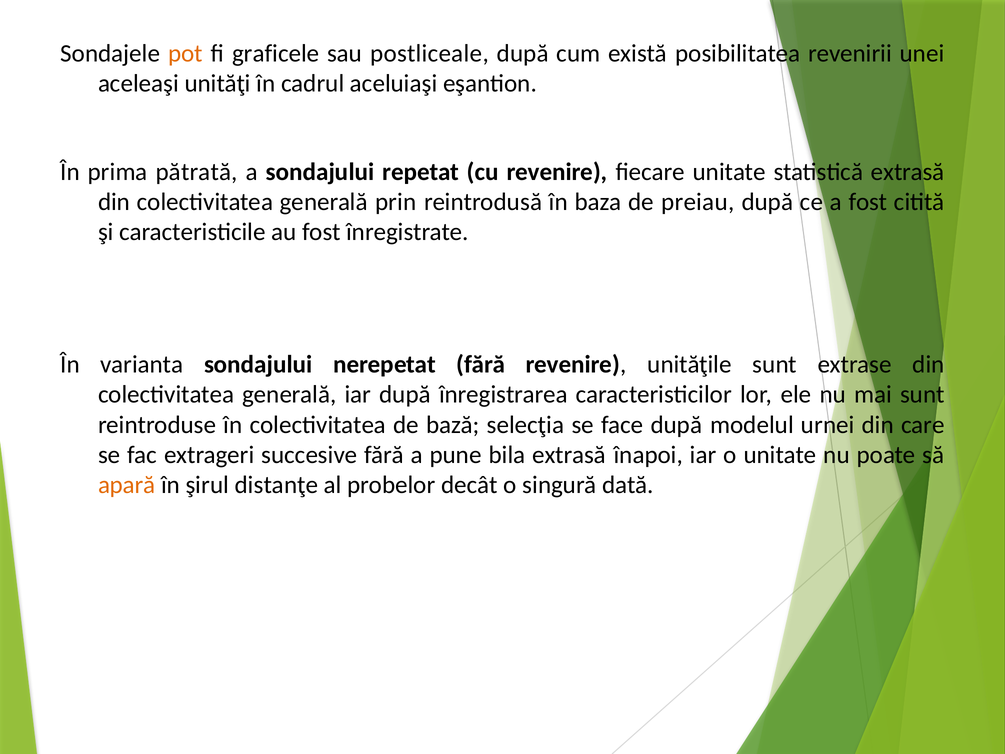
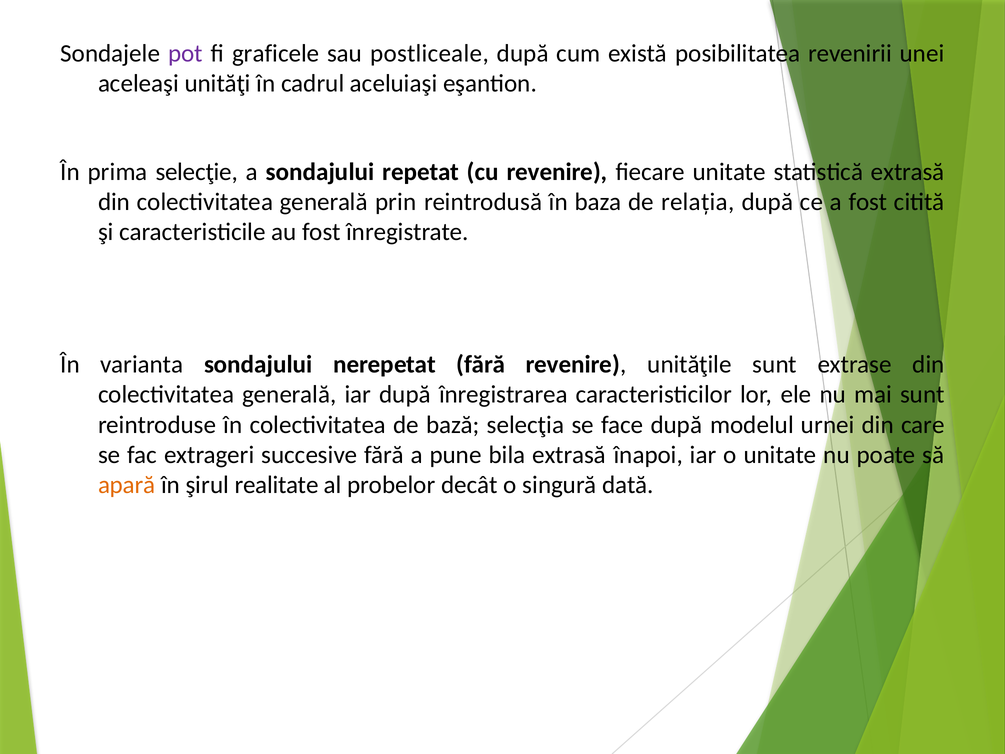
pot colour: orange -> purple (185, 53)
pătrată: pătrată -> selecţie (197, 172)
preiau: preiau -> relația (698, 202)
distanţe: distanţe -> realitate (277, 485)
